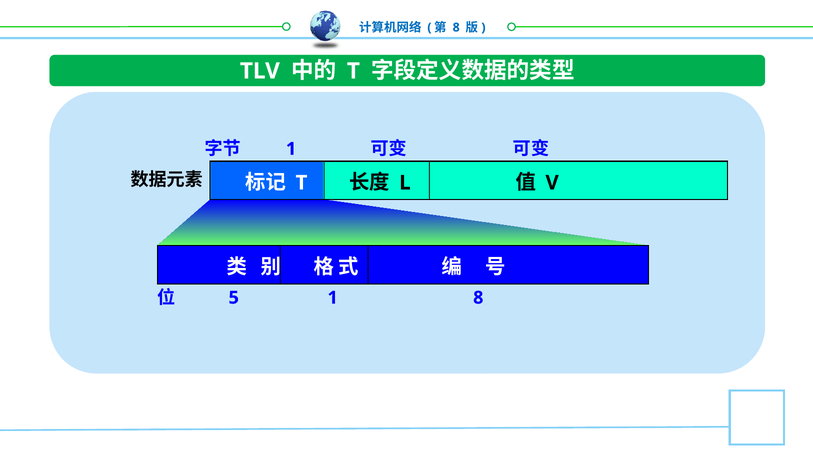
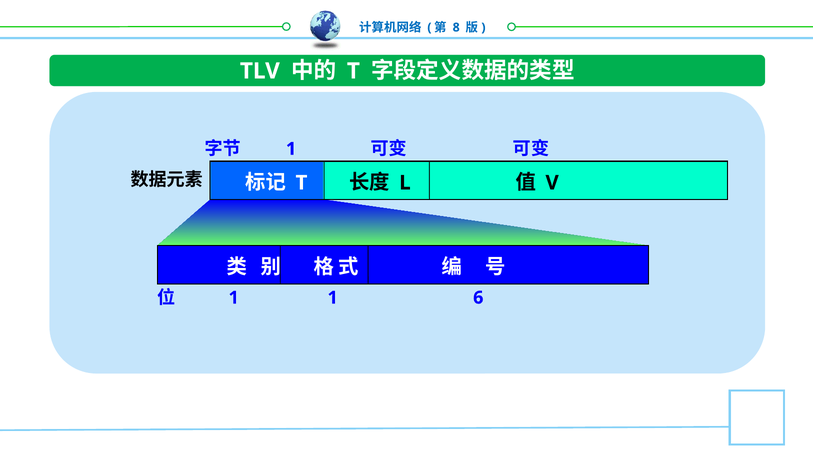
5: 5 -> 1 (234, 298)
1 8: 8 -> 6 (478, 298)
